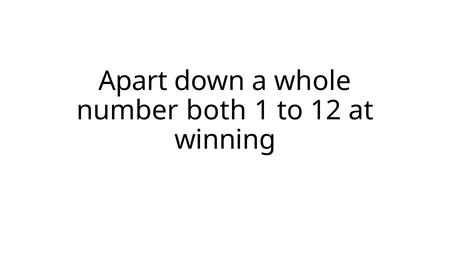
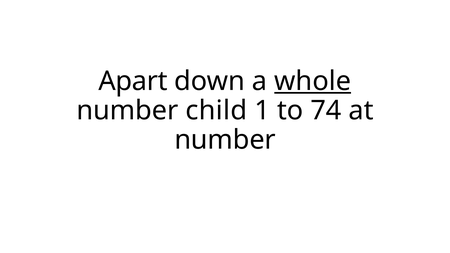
whole underline: none -> present (313, 81)
both: both -> child (216, 110)
12: 12 -> 74 (326, 110)
winning: winning -> number (225, 140)
